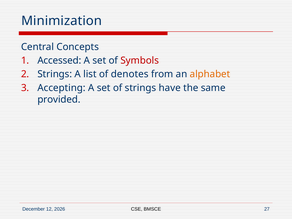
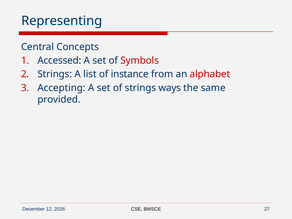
Minimization: Minimization -> Representing (62, 21)
denotes: denotes -> instance (130, 74)
alphabet colour: orange -> red (210, 74)
have: have -> ways (170, 88)
